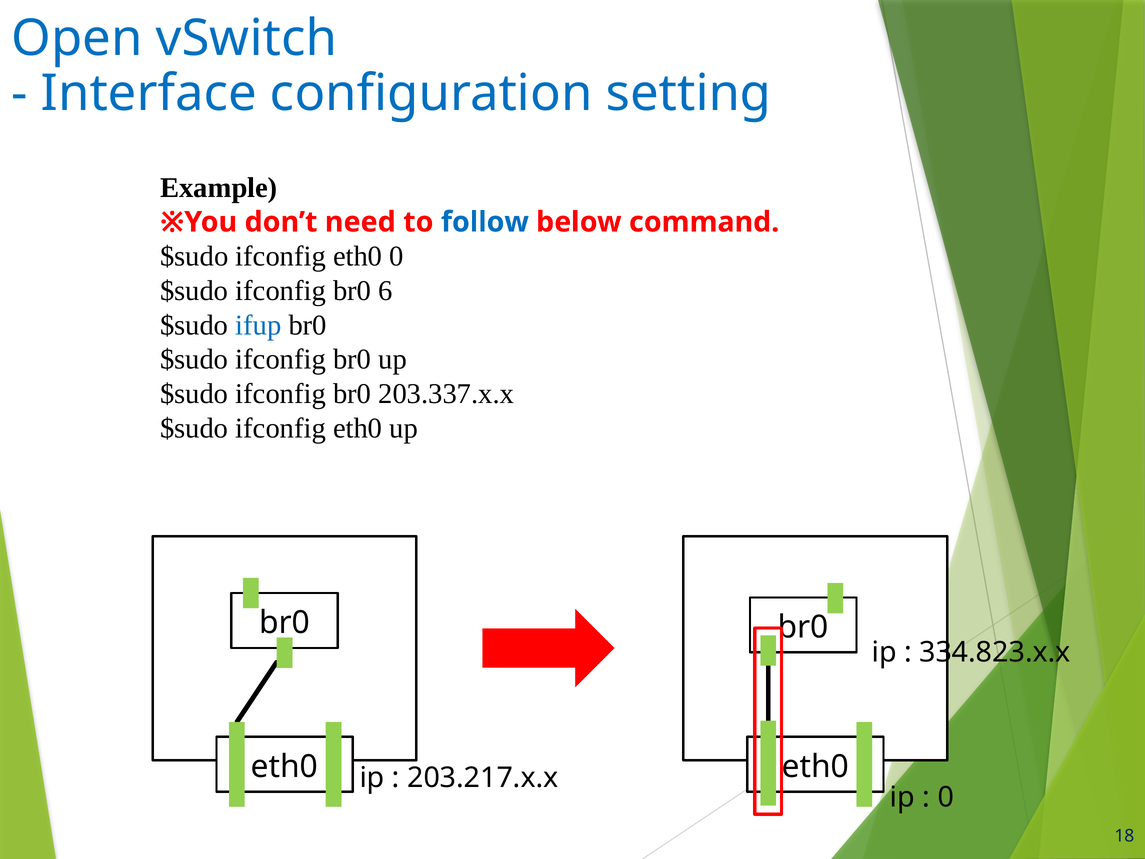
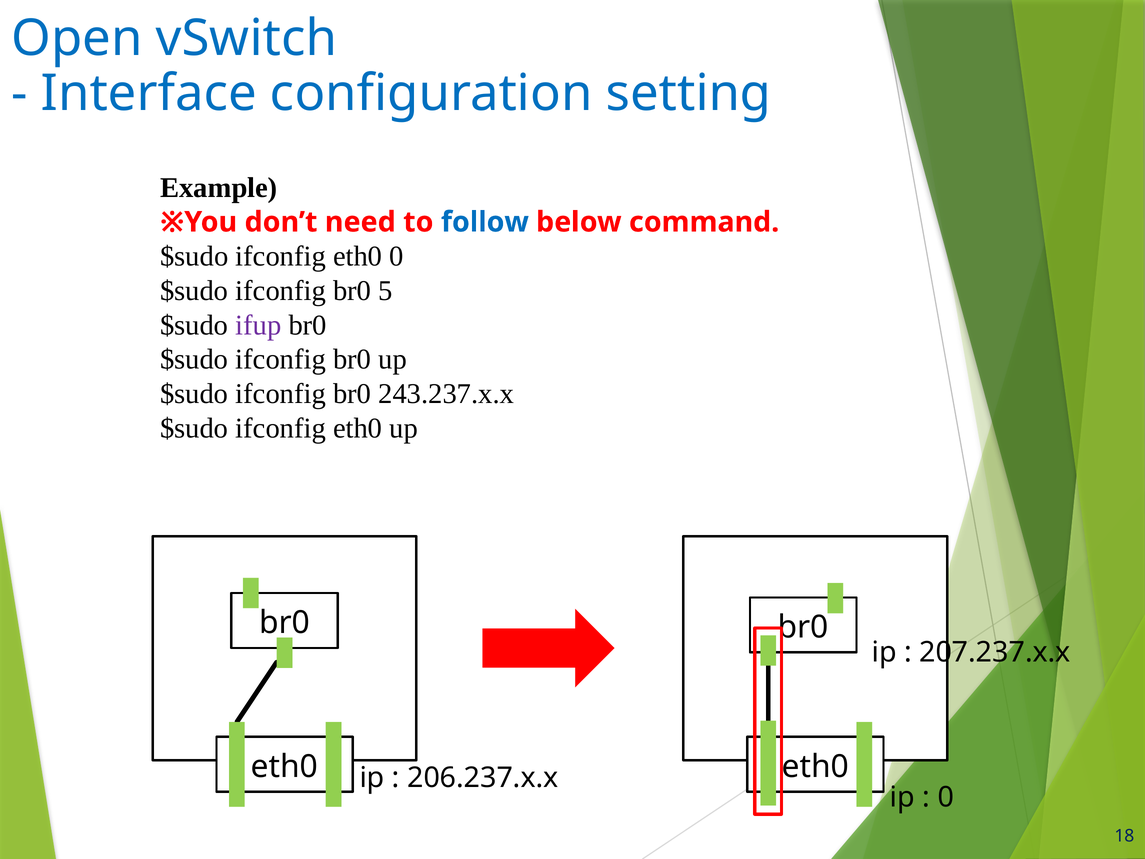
6: 6 -> 5 (385, 291)
ifup colour: blue -> purple (258, 325)
203.337.x.x: 203.337.x.x -> 243.237.x.x (446, 394)
334.823.x.x: 334.823.x.x -> 207.237.x.x (995, 652)
203.217.x.x: 203.217.x.x -> 206.237.x.x (483, 778)
